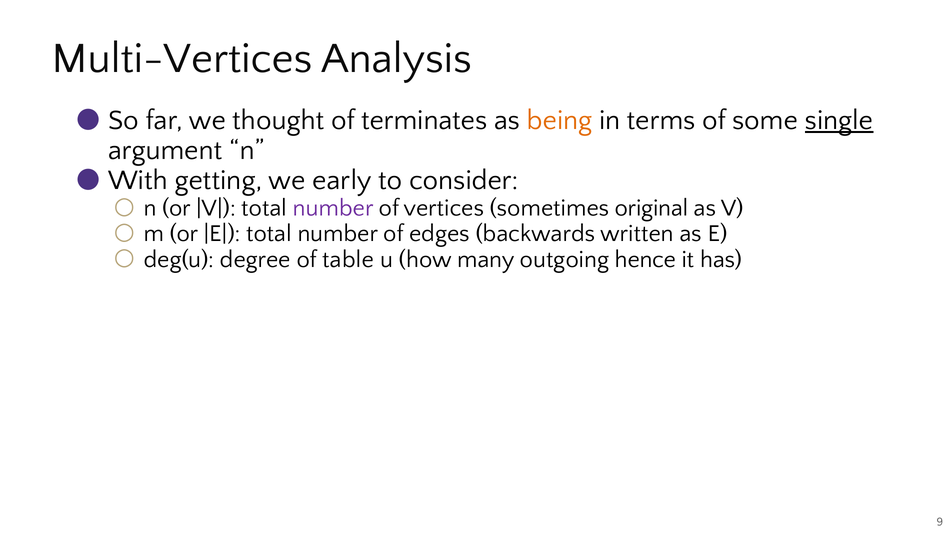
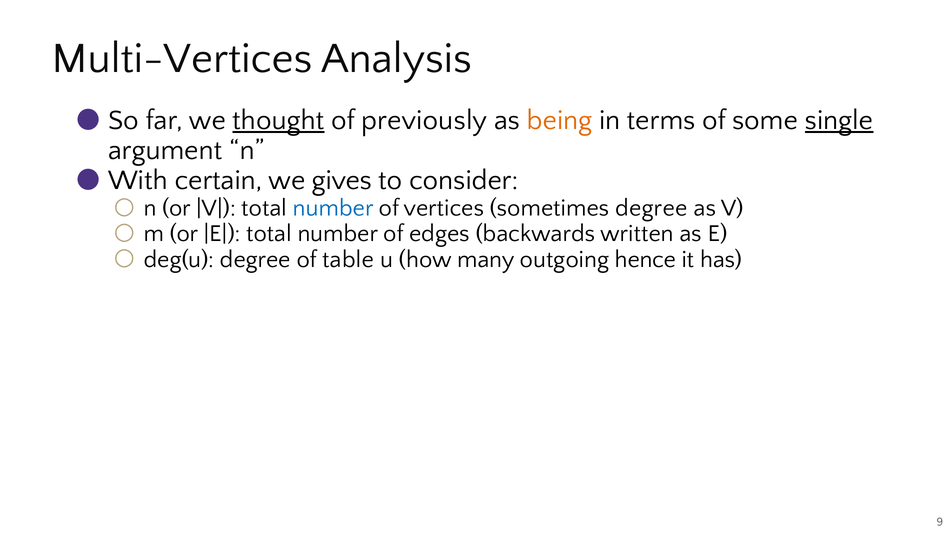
thought underline: none -> present (278, 120)
terminates: terminates -> previously (424, 120)
getting: getting -> certain (219, 180)
early: early -> gives (342, 180)
number colour: purple -> blue (333, 208)
sometimes original: original -> degree (651, 208)
